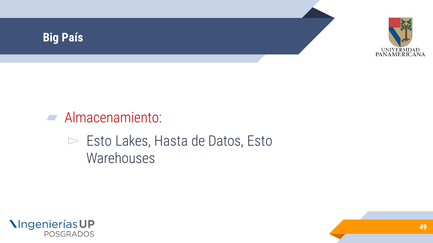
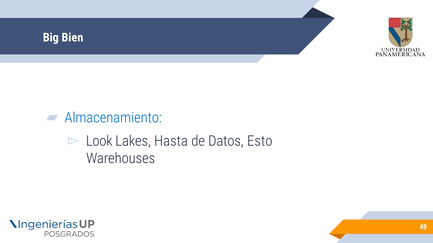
País: País -> Bien (72, 38)
Almacenamiento colour: red -> blue (113, 118)
Esto: Esto -> Look (99, 141)
